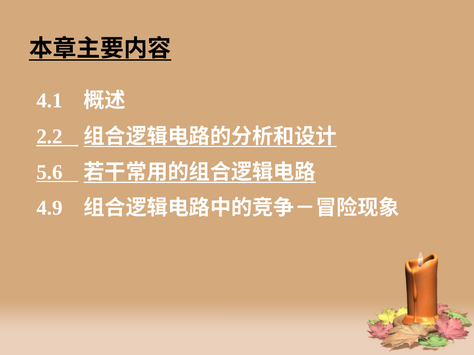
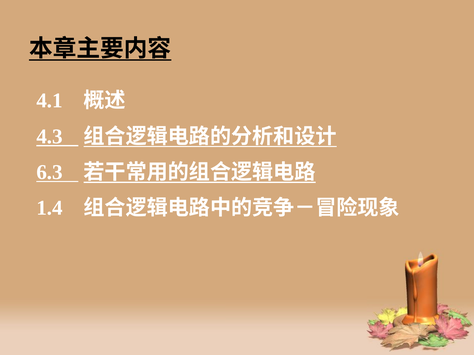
2.2: 2.2 -> 4.3 (50, 137)
5.6: 5.6 -> 6.3 (50, 172)
4.9: 4.9 -> 1.4 (50, 208)
